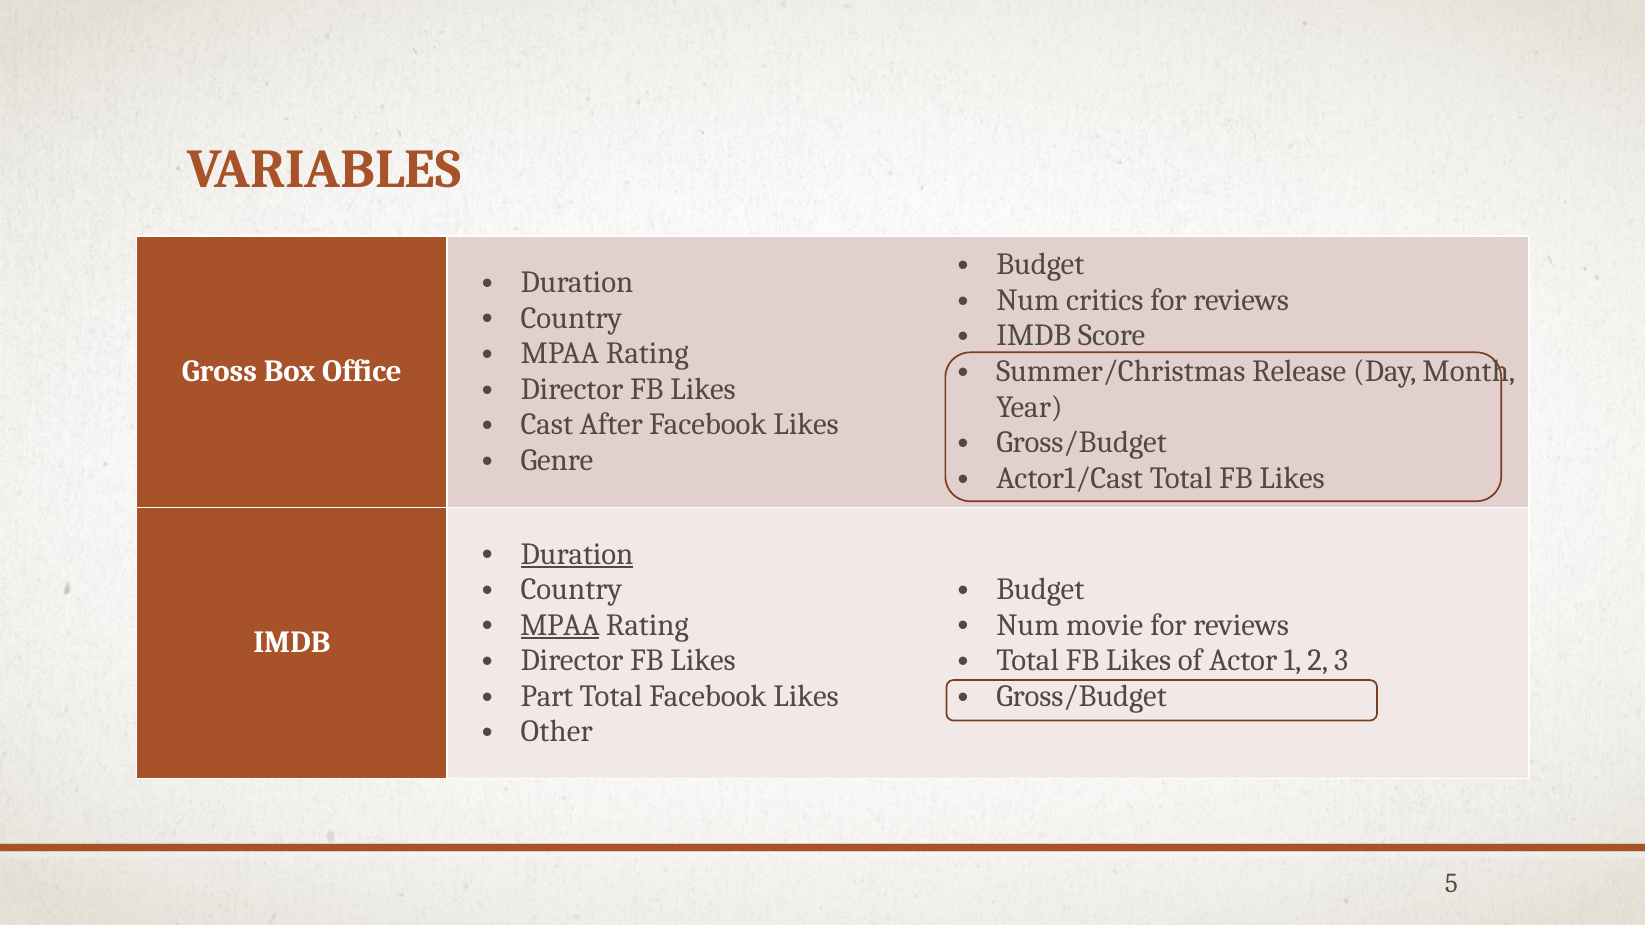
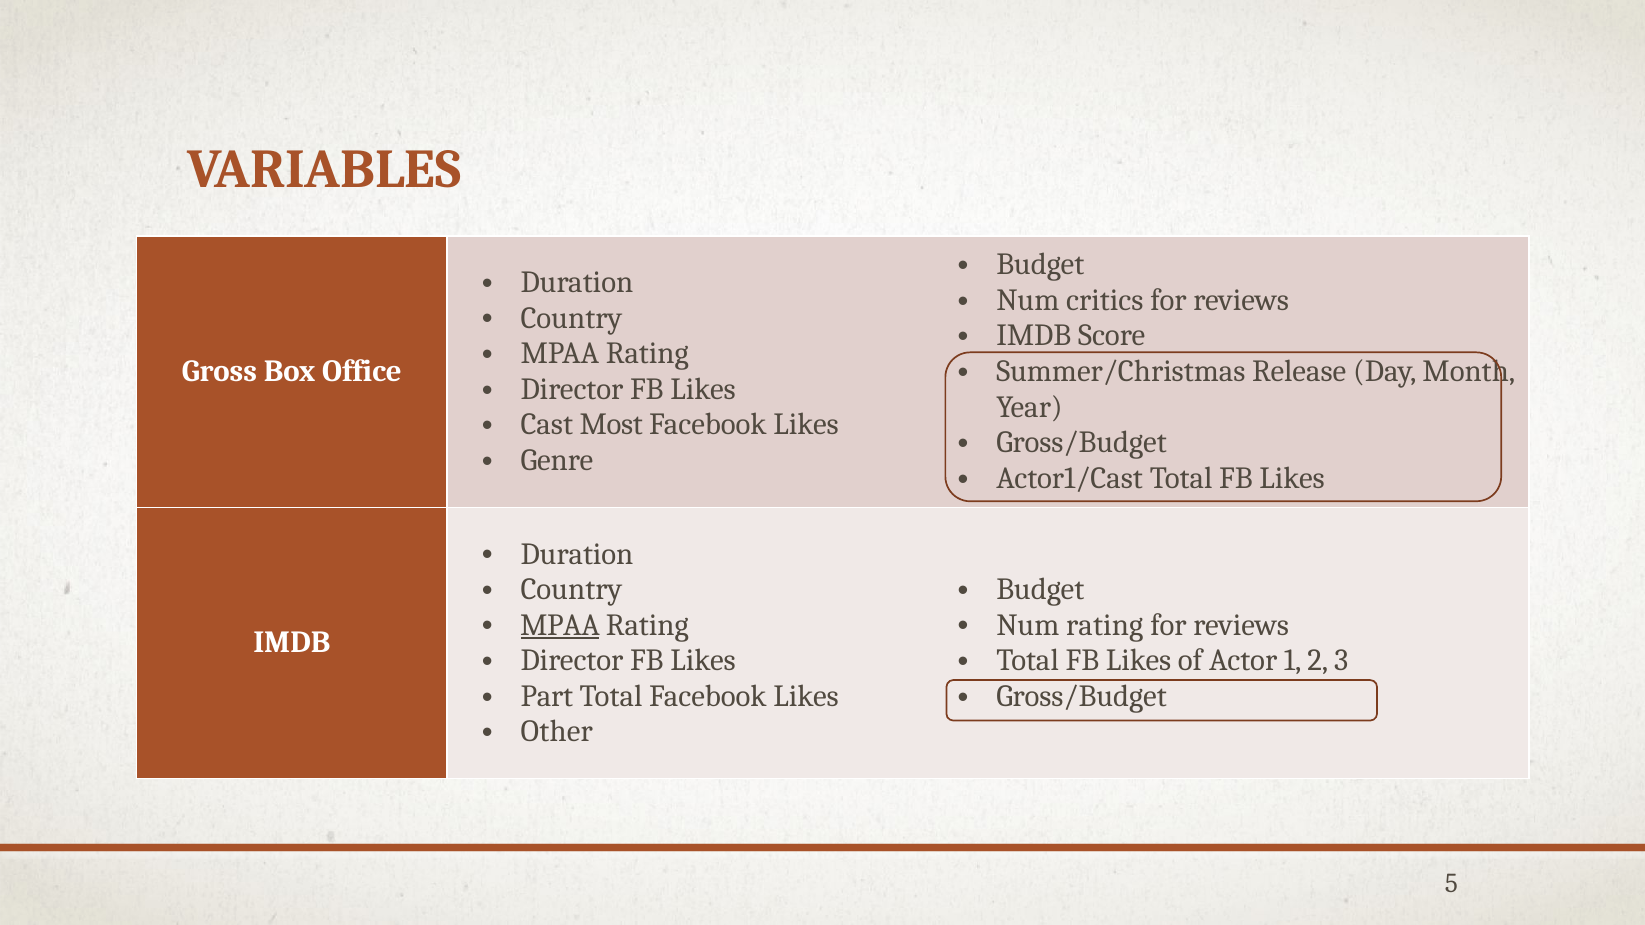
After: After -> Most (611, 425)
Duration underline: present -> none (577, 554)
Num movie: movie -> rating (1105, 625)
